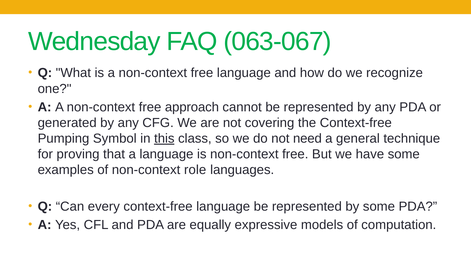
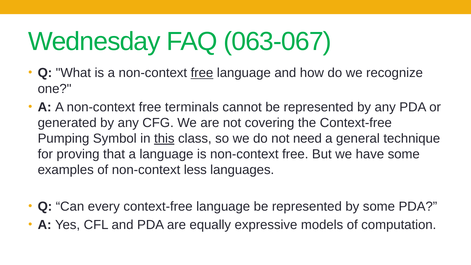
free underline: none -> present (202, 73)
approach: approach -> terminals (192, 107)
role: role -> less (195, 170)
